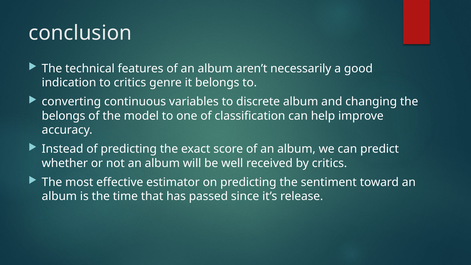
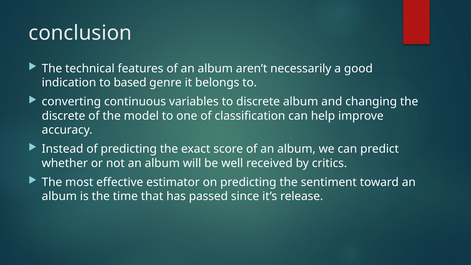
to critics: critics -> based (130, 83)
belongs: belongs -> discrete (64, 116)
